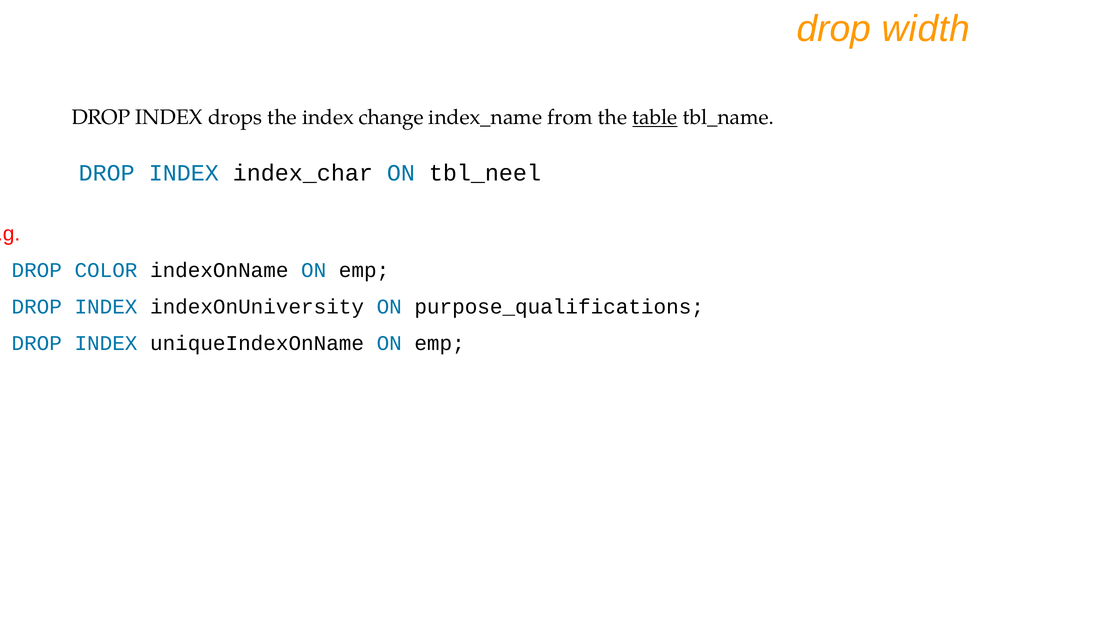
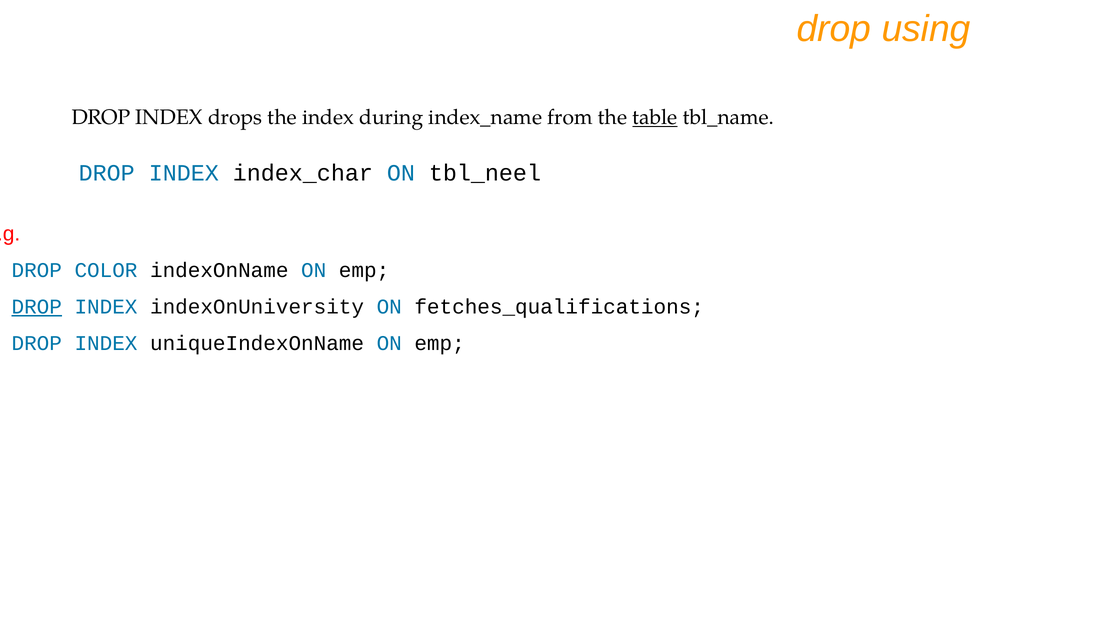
width: width -> using (926, 29)
change: change -> during (391, 117)
DROP underline: none -> present (37, 306)
purpose_qualifications: purpose_qualifications -> fetches_qualifications (559, 306)
